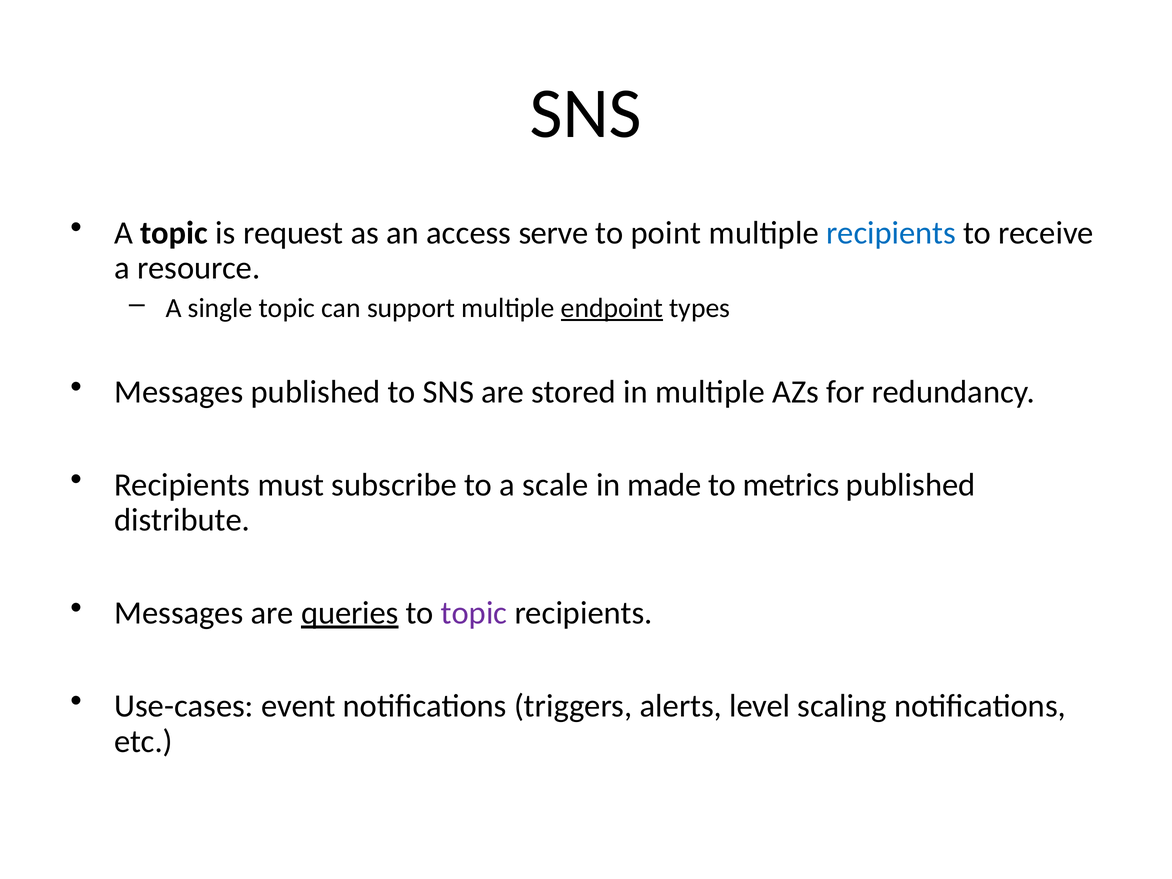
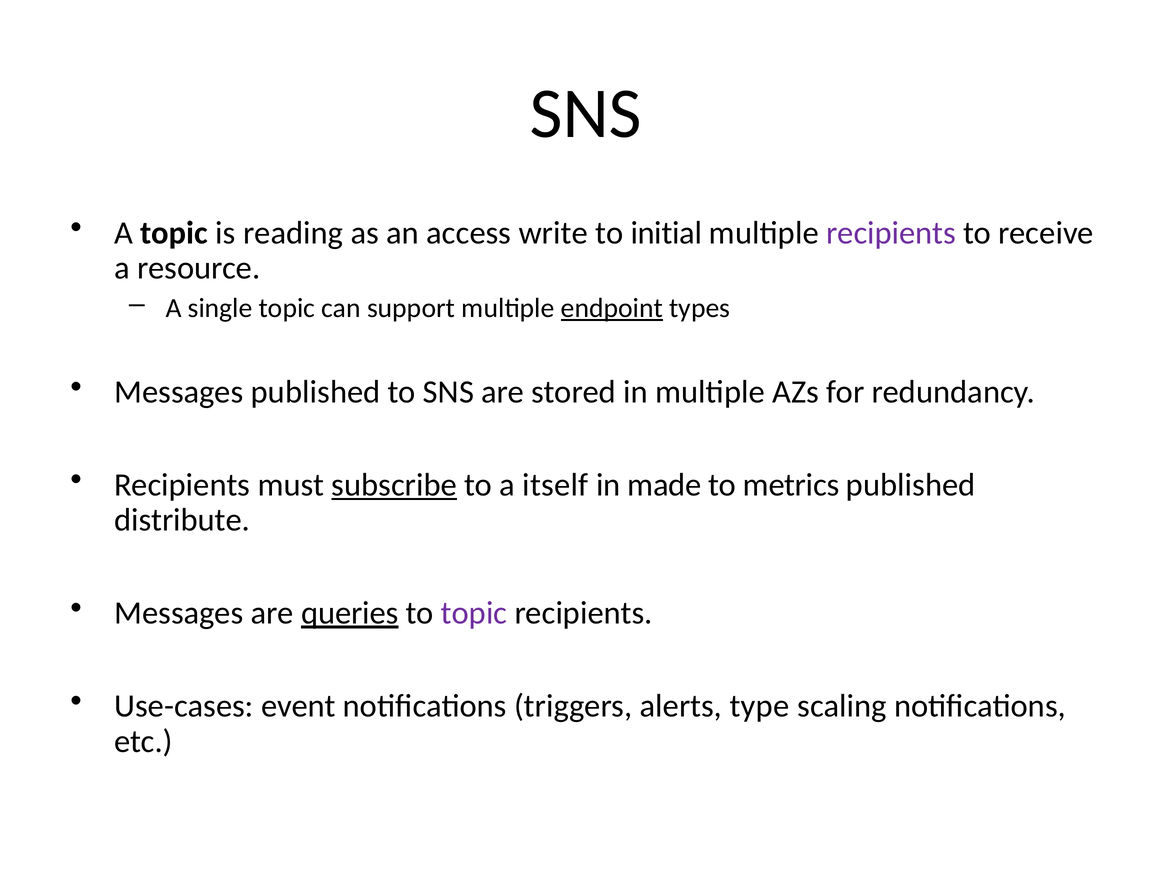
request: request -> reading (293, 233)
serve: serve -> write (553, 233)
point: point -> initial (666, 233)
recipients colour: blue -> purple (891, 233)
subscribe underline: none -> present (394, 485)
scale: scale -> itself (555, 485)
level: level -> type (760, 706)
